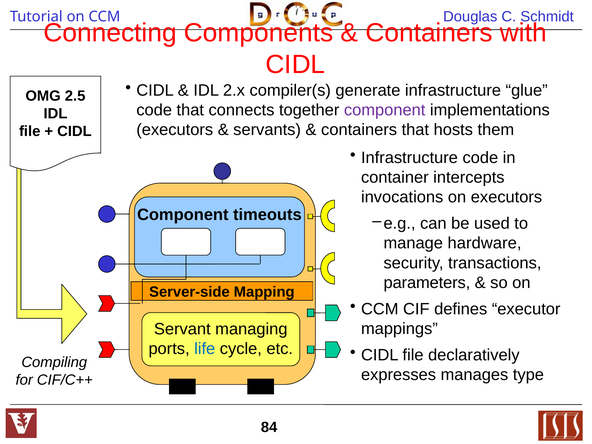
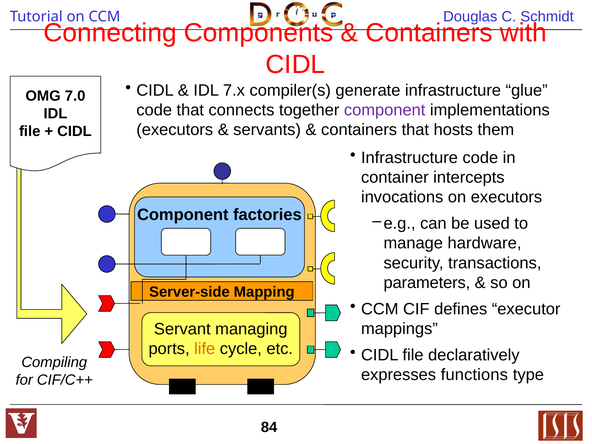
2.x: 2.x -> 7.x (234, 90)
2.5: 2.5 -> 7.0 (75, 96)
timeouts: timeouts -> factories (267, 215)
life colour: blue -> orange (205, 349)
manages: manages -> functions (474, 375)
